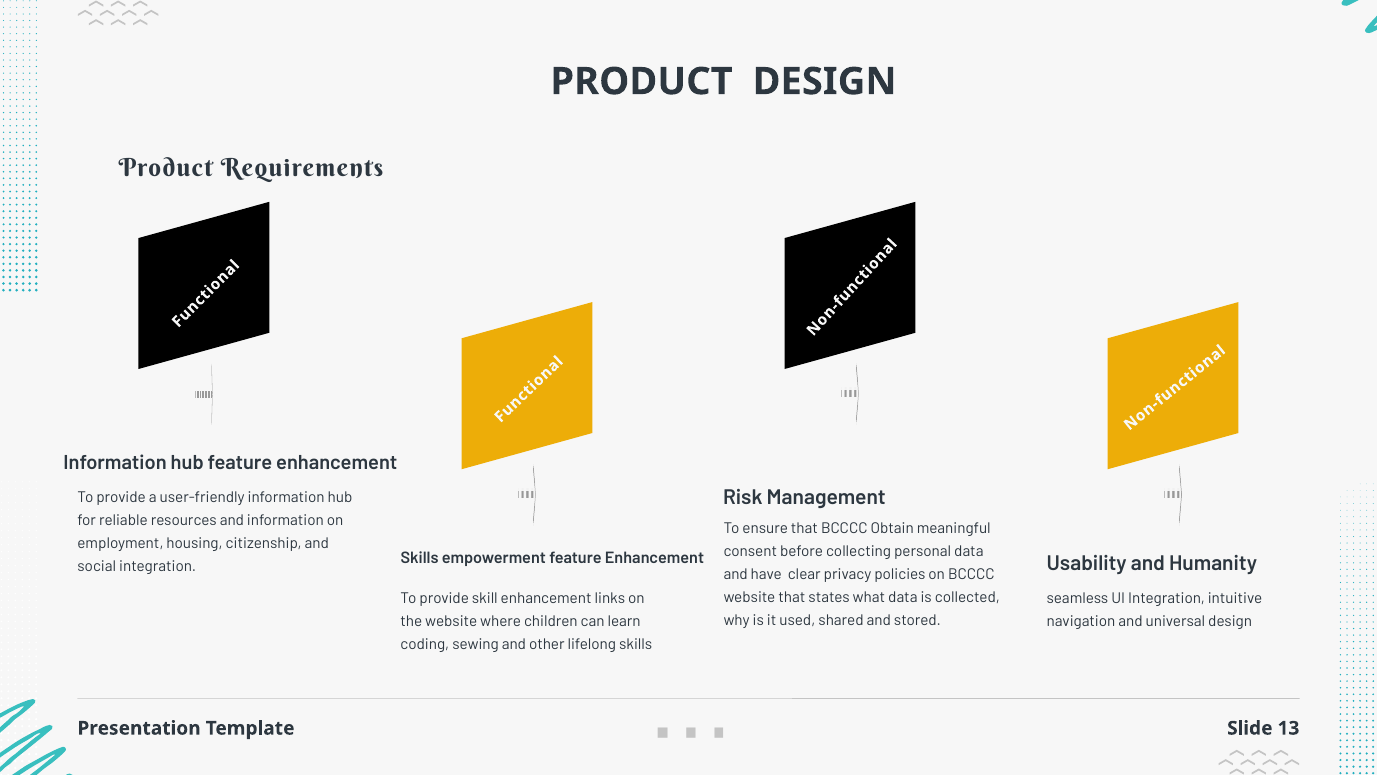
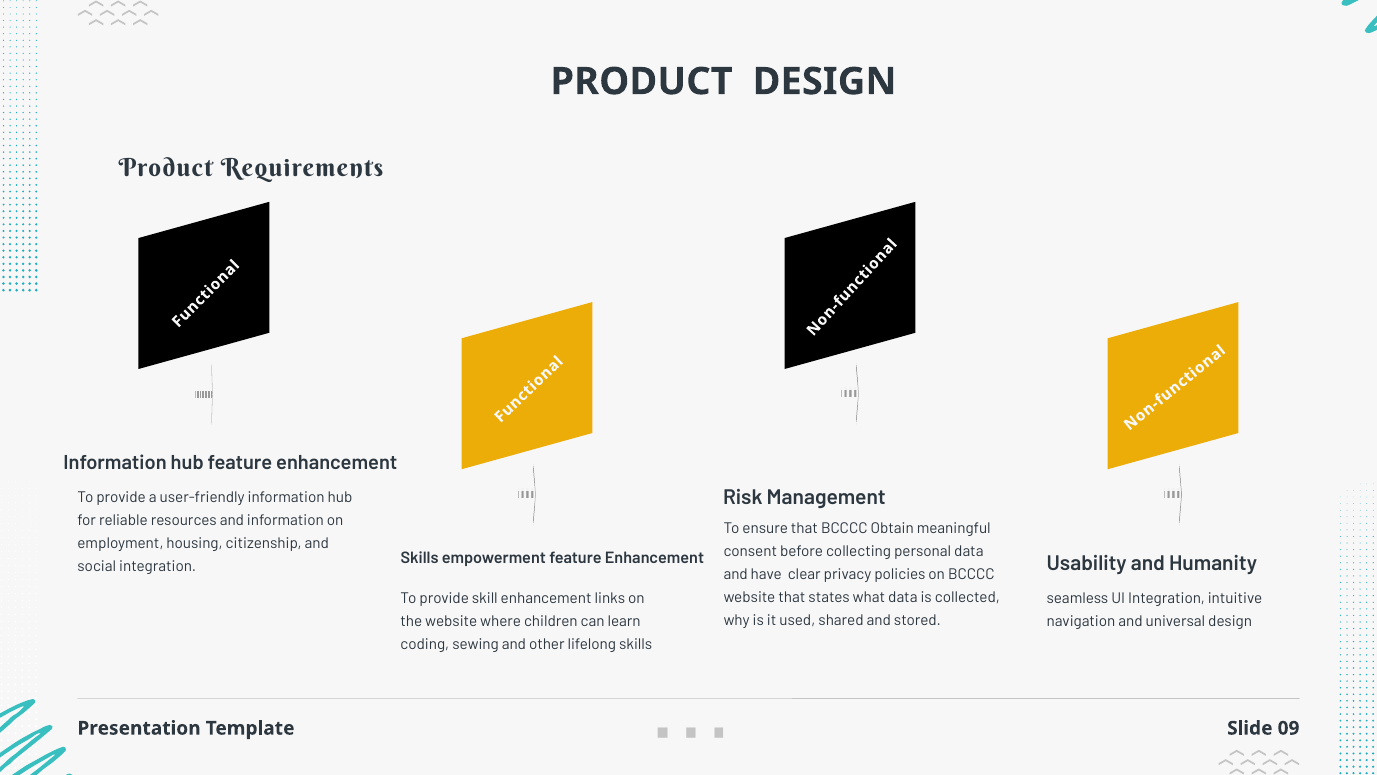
13: 13 -> 09 (1289, 728)
